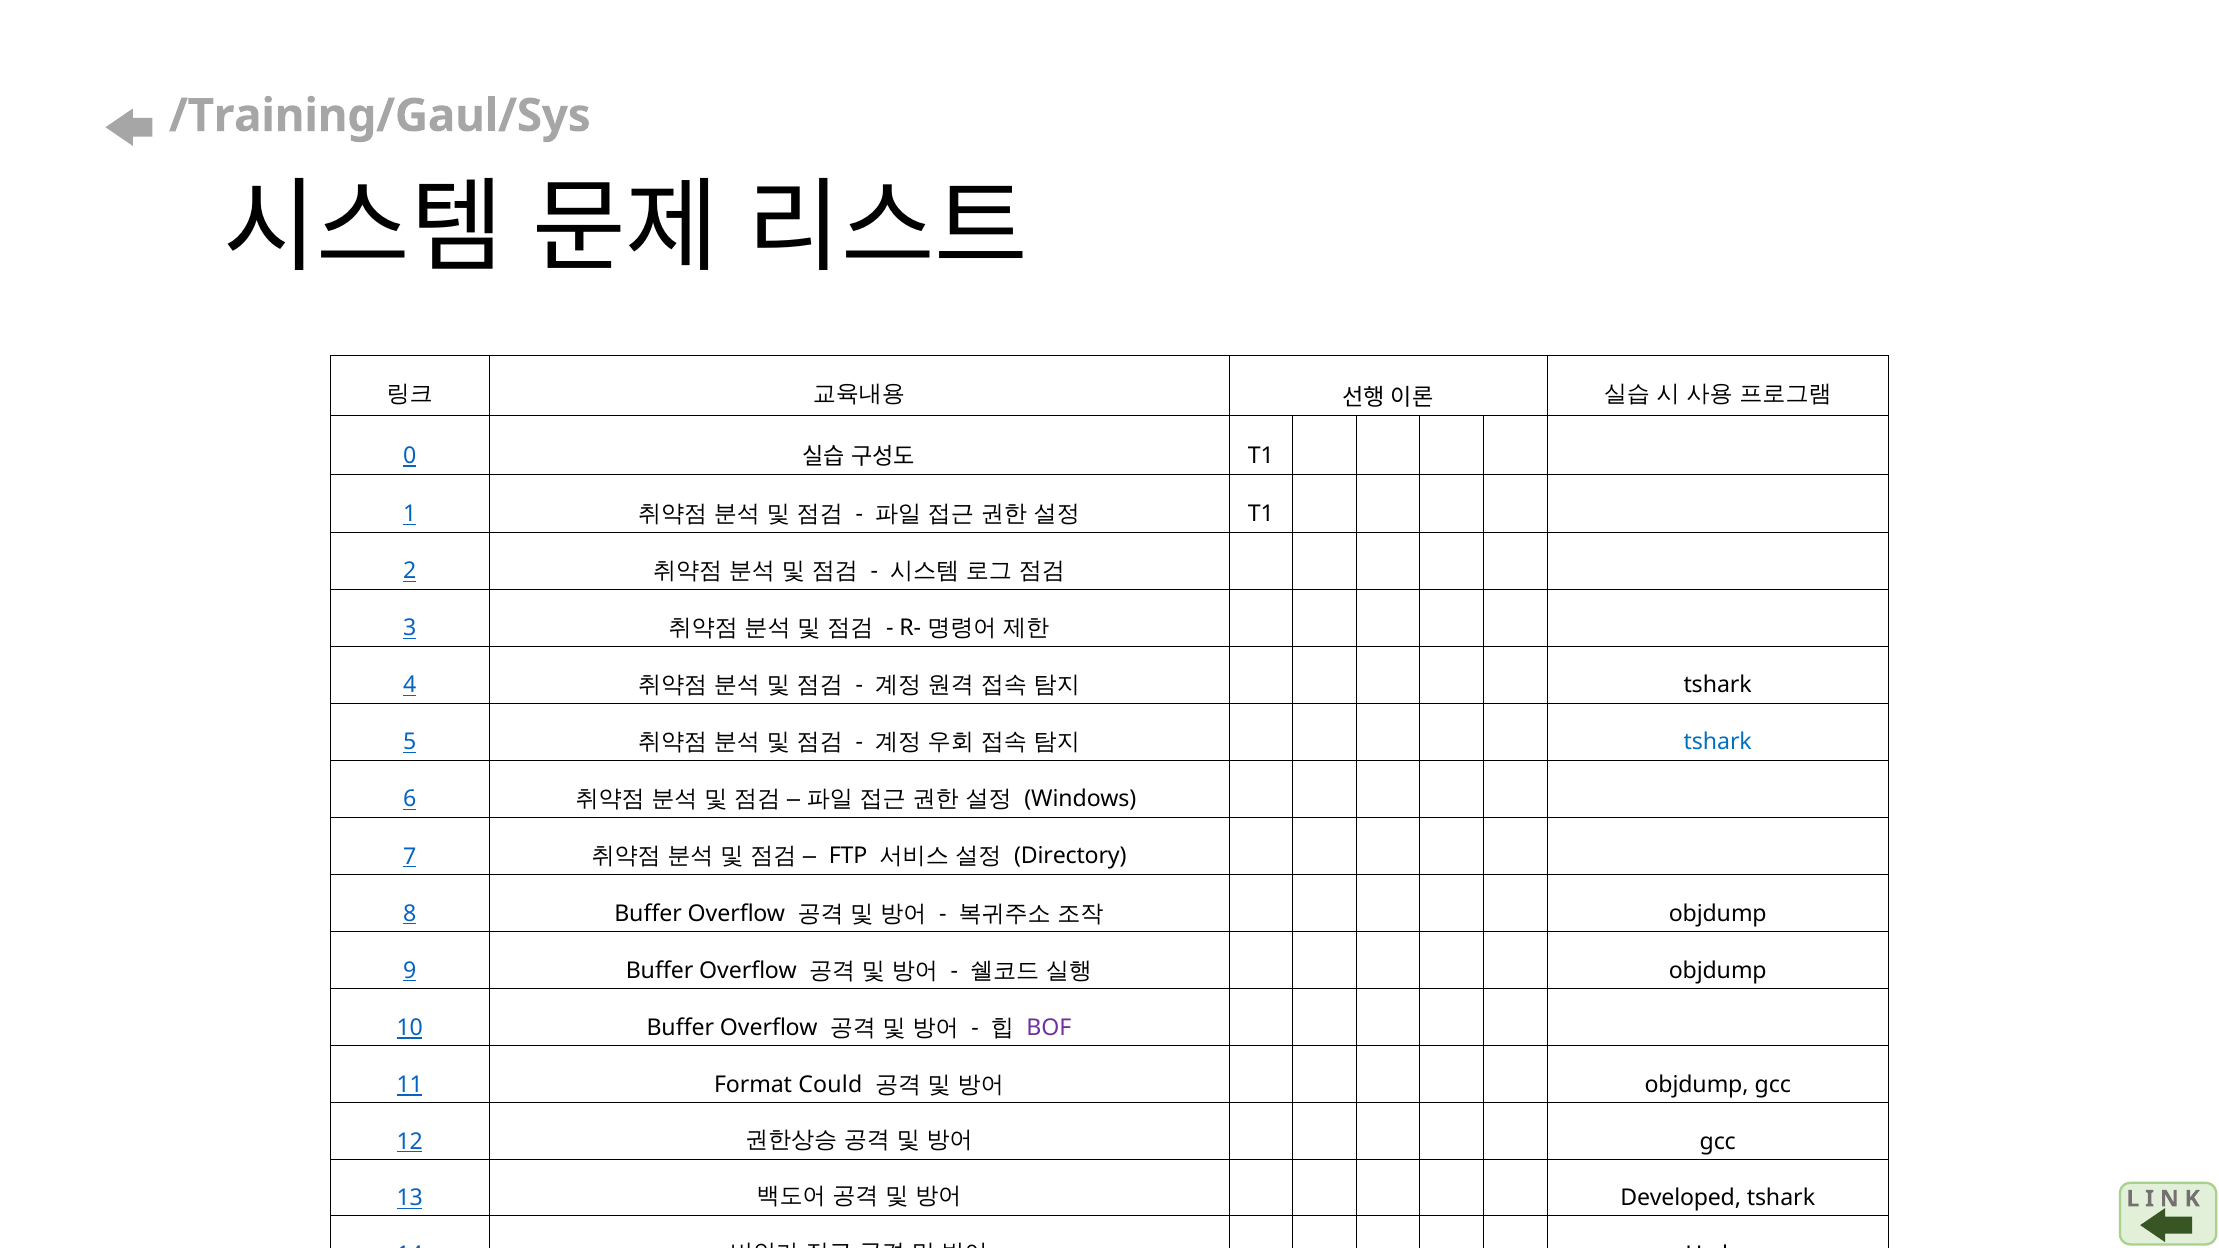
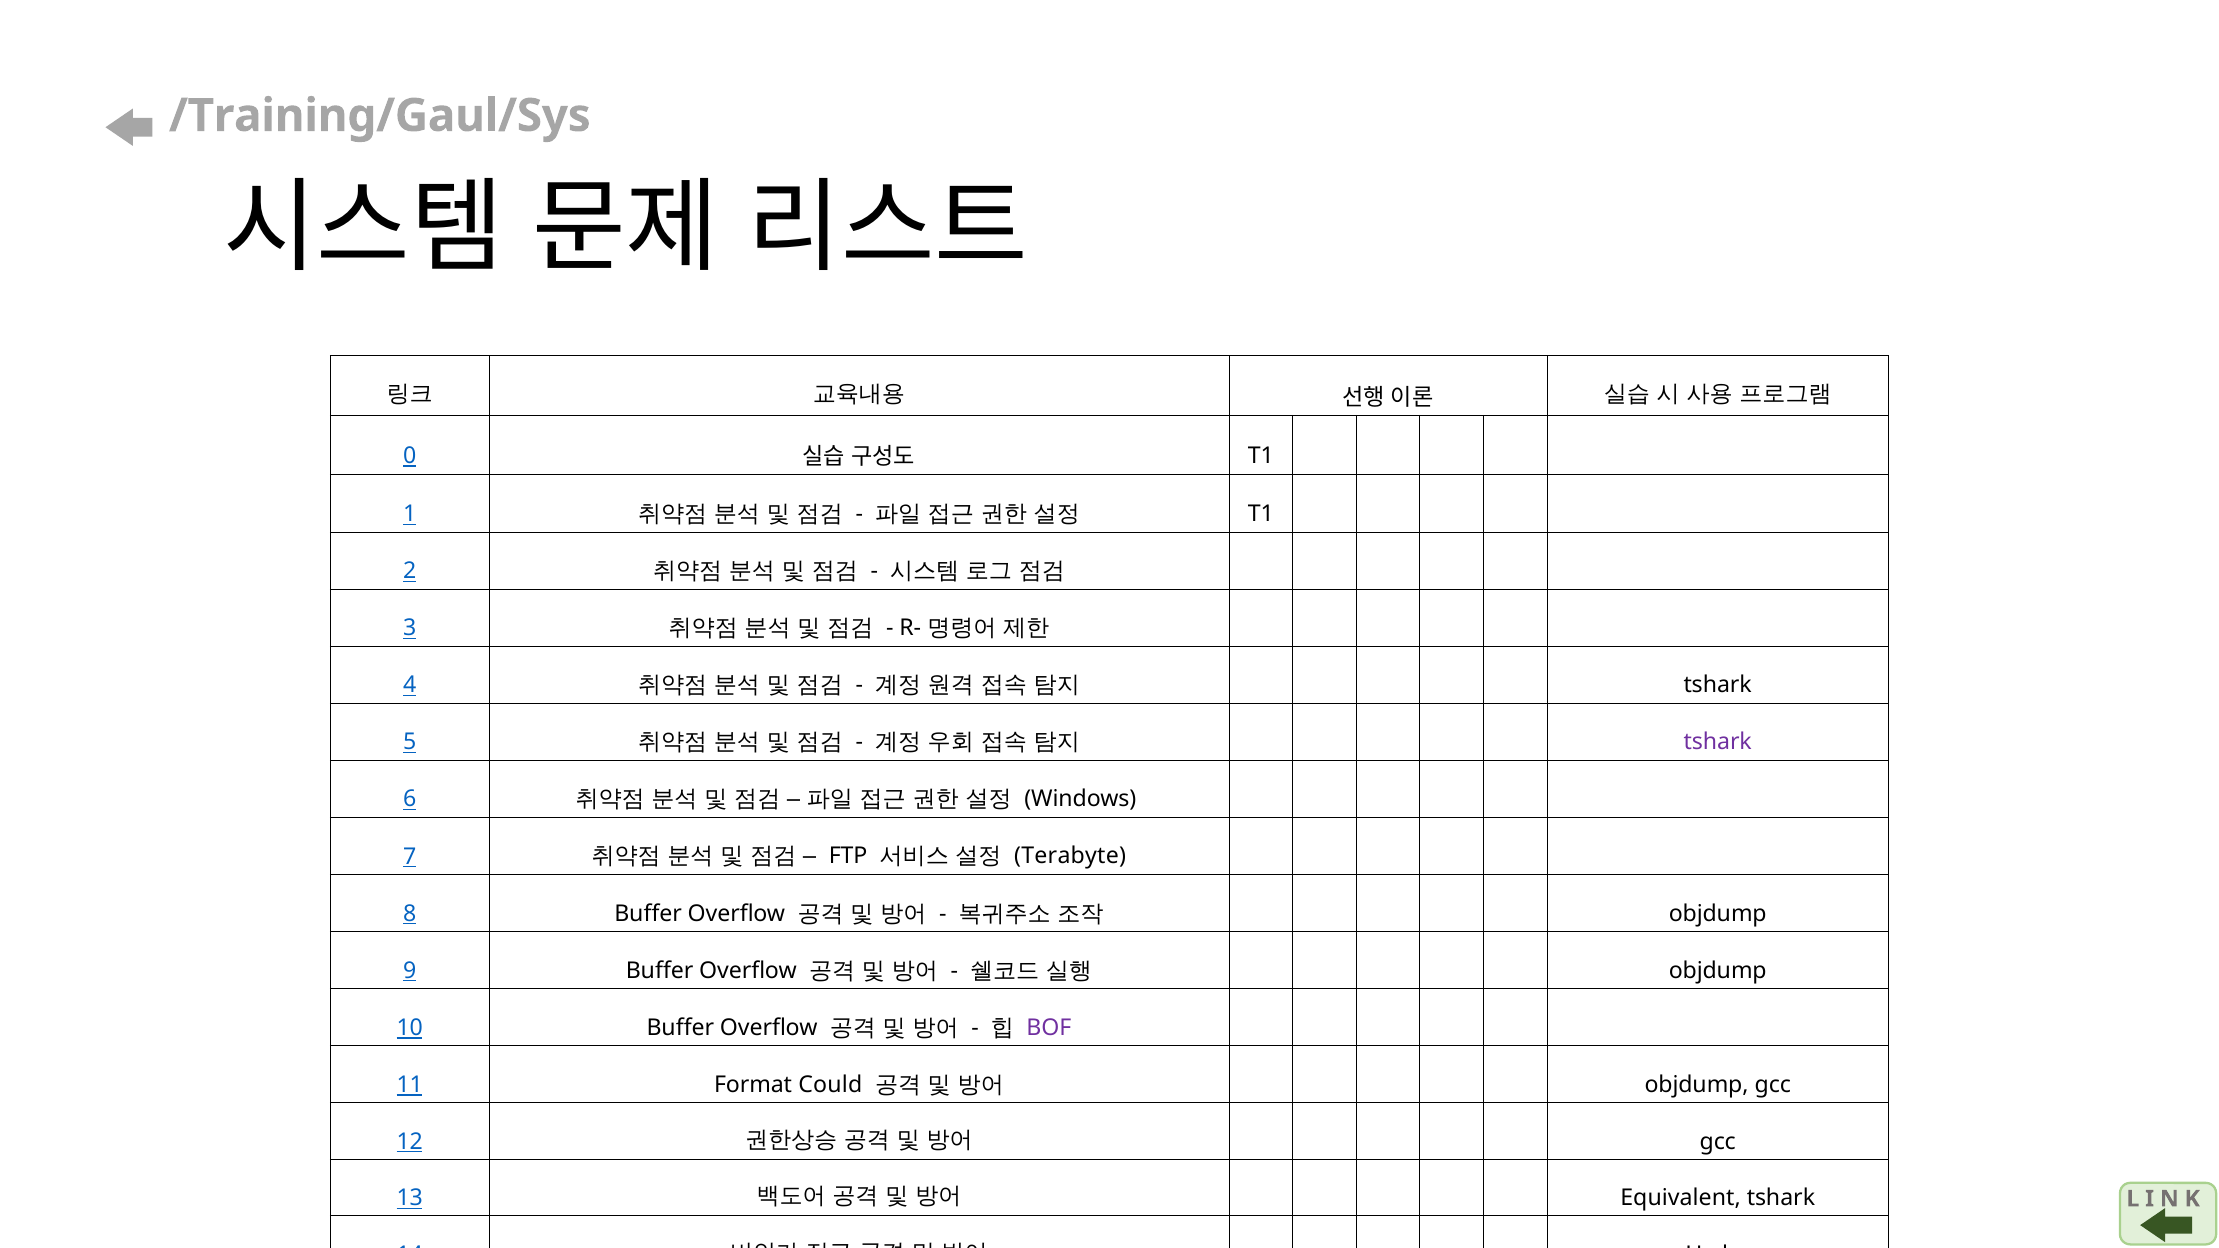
tshark colour: blue -> purple (1718, 742)
Directory: Directory -> Terabyte (1070, 856)
Developed: Developed -> Equivalent (1681, 1198)
